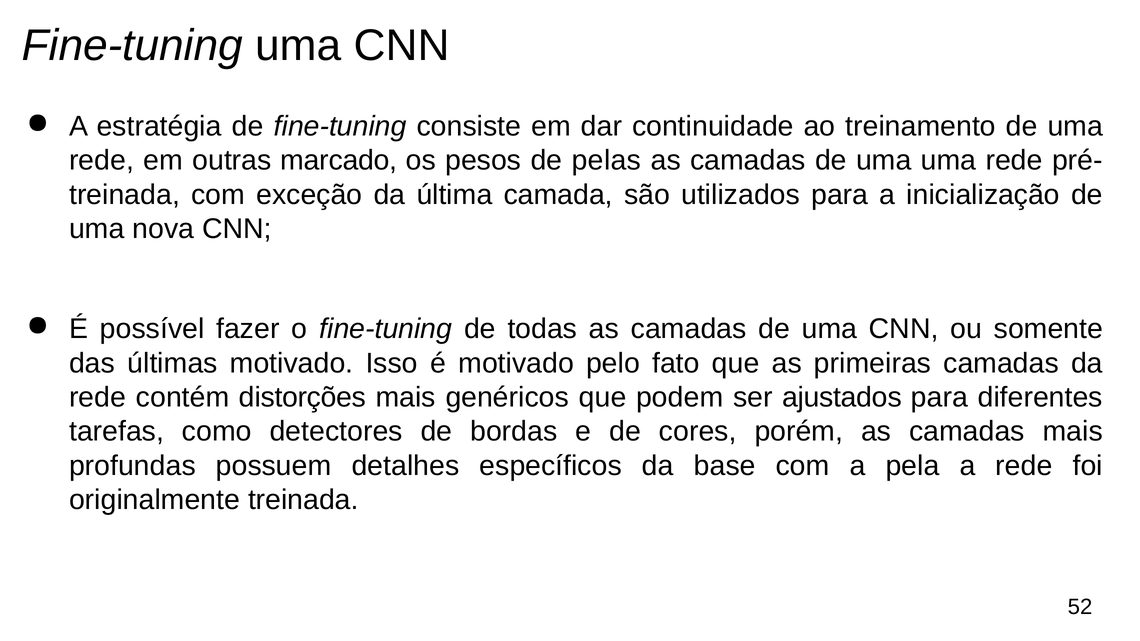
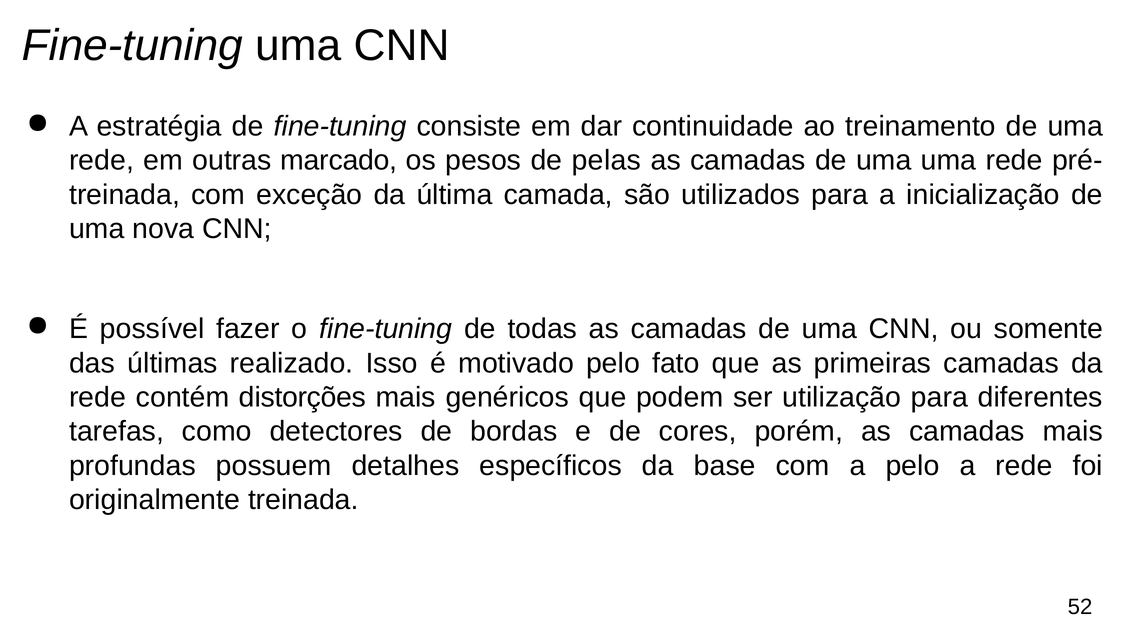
últimas motivado: motivado -> realizado (292, 363)
ajustados: ajustados -> utilização (842, 397)
a pela: pela -> pelo (913, 466)
